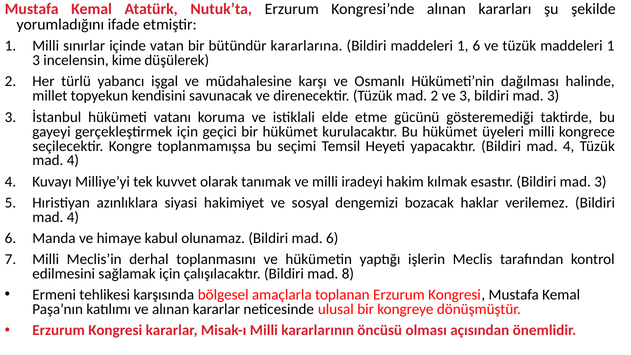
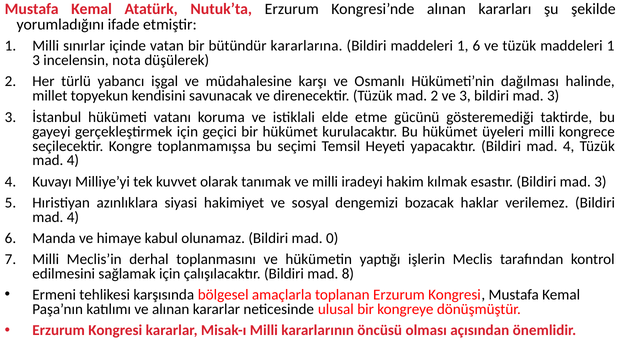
kime: kime -> nota (127, 60)
mad 6: 6 -> 0 (332, 238)
